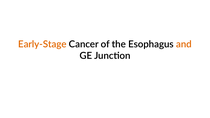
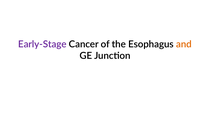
Early-Stage colour: orange -> purple (42, 44)
